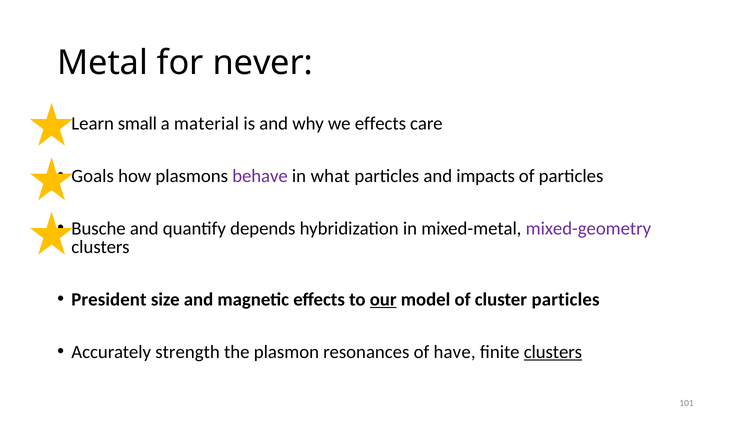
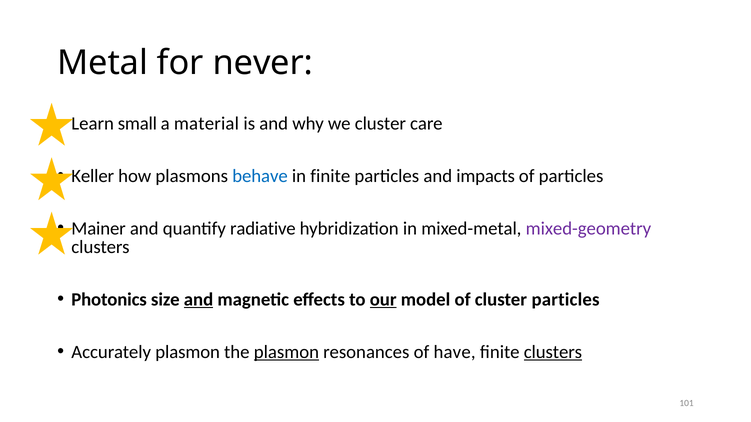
we effects: effects -> cluster (380, 124)
Goals: Goals -> Keller (93, 176)
behave colour: purple -> blue (260, 176)
in what: what -> finite (330, 176)
Busche: Busche -> Mainer (99, 229)
depends: depends -> radiative (263, 229)
President: President -> Photonics (109, 300)
and underline: none -> present (199, 300)
Accurately strength: strength -> plasmon (188, 352)
plasmon underline: none -> present (286, 352)
